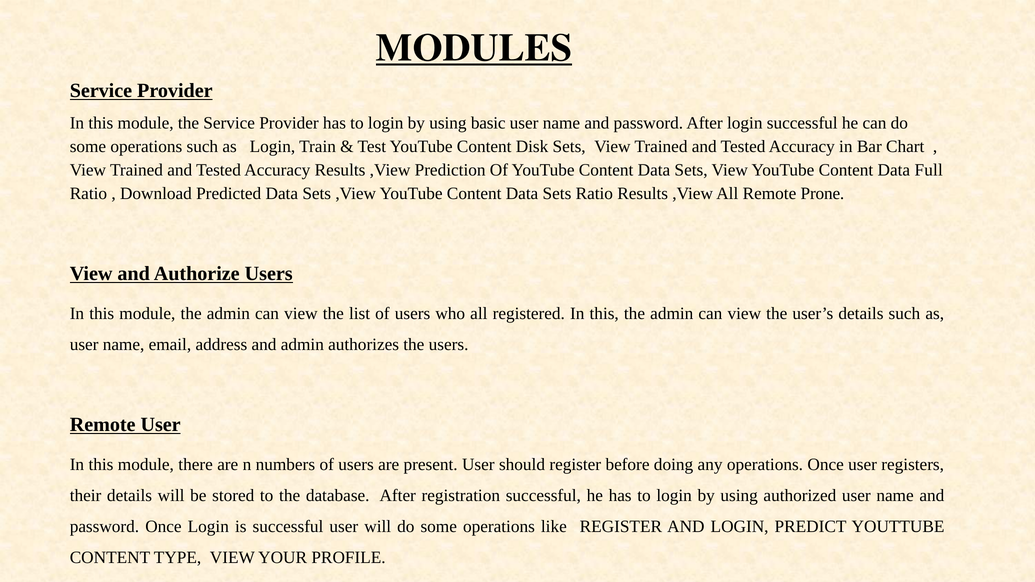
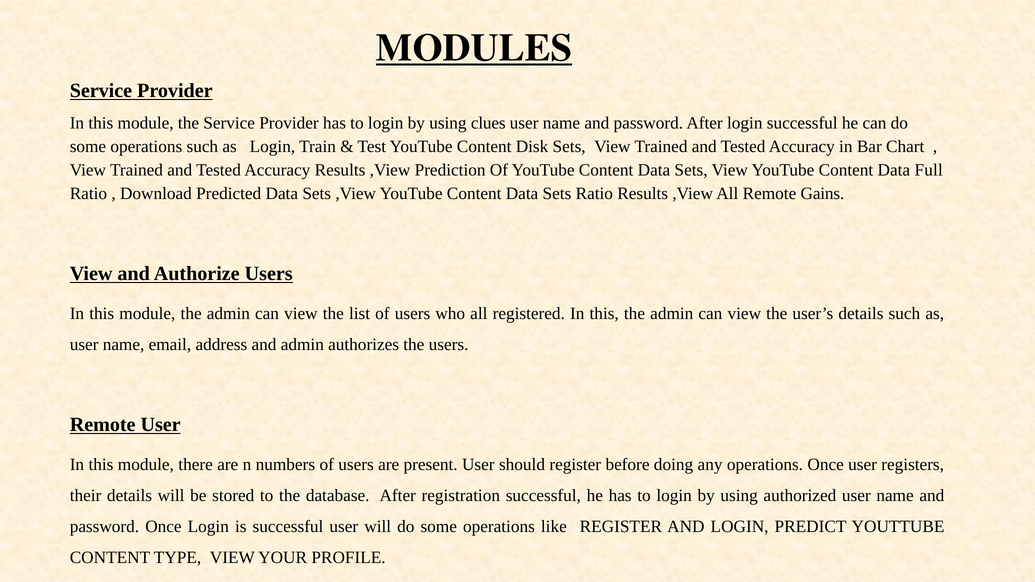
basic: basic -> clues (488, 123)
Prone: Prone -> Gains (822, 194)
